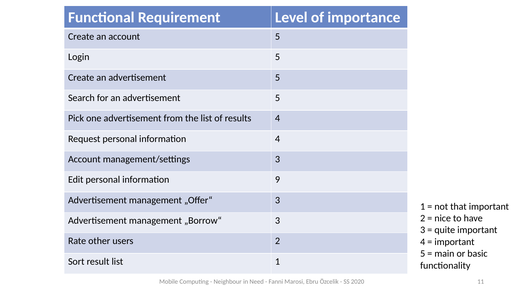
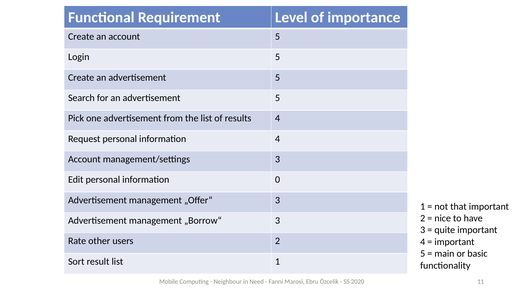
9: 9 -> 0 (277, 180)
